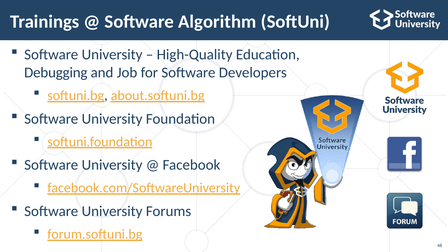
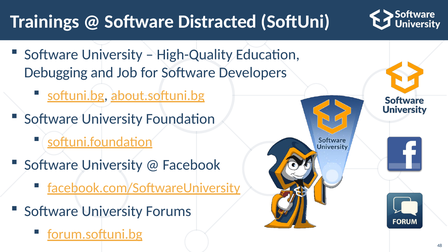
Algorithm: Algorithm -> Distracted (217, 22)
